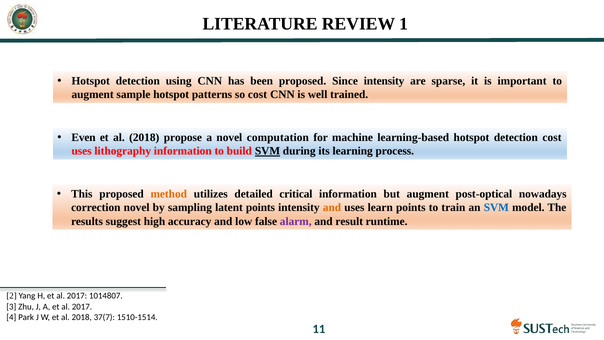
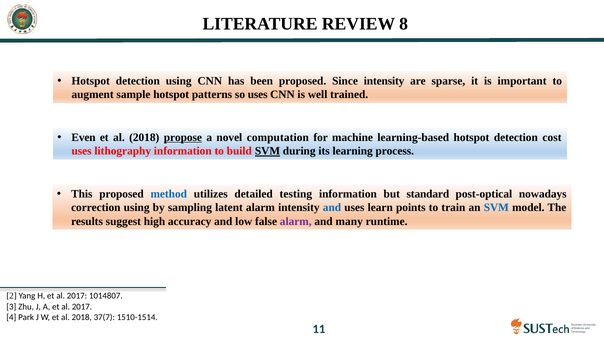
1: 1 -> 8 (404, 24)
so cost: cost -> uses (258, 94)
propose underline: none -> present (183, 137)
method colour: orange -> blue (169, 194)
critical: critical -> testing (296, 194)
but augment: augment -> standard (428, 194)
correction novel: novel -> using (137, 208)
latent points: points -> alarm (260, 208)
and colour: orange -> blue (332, 208)
result: result -> many (349, 221)
